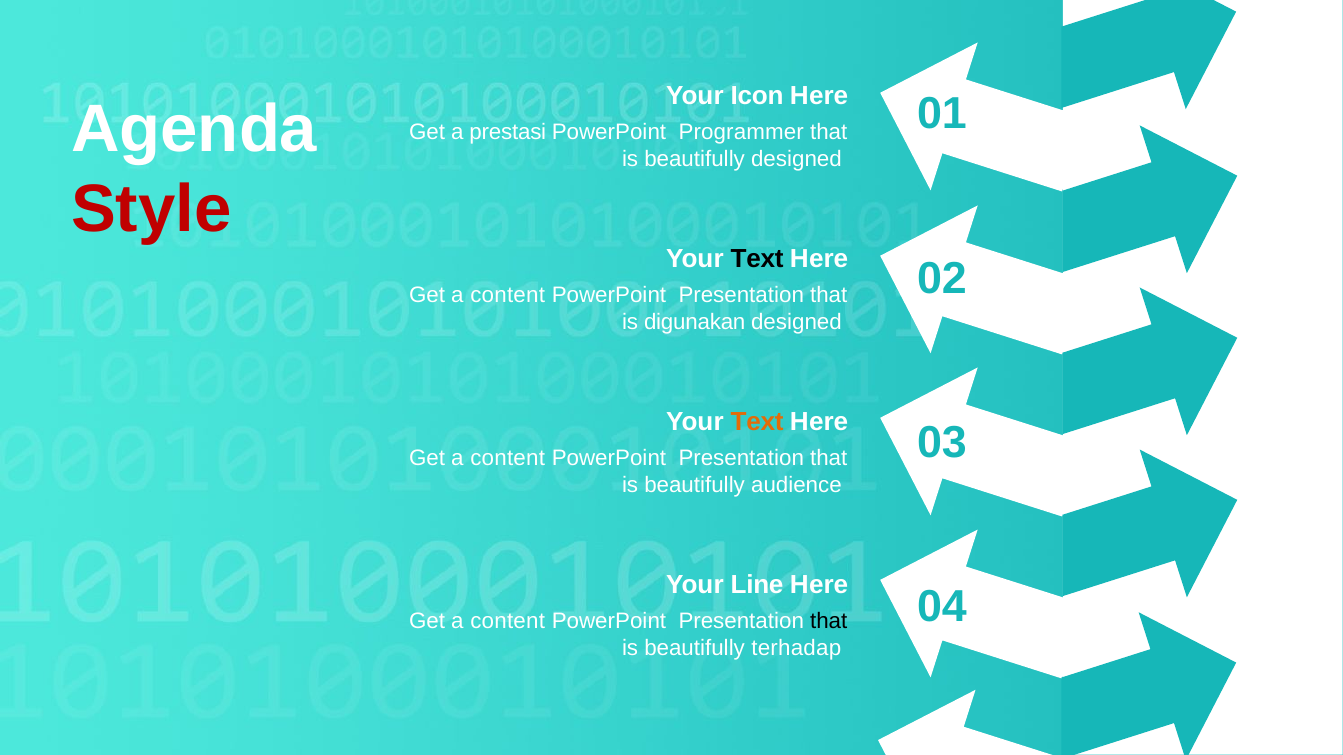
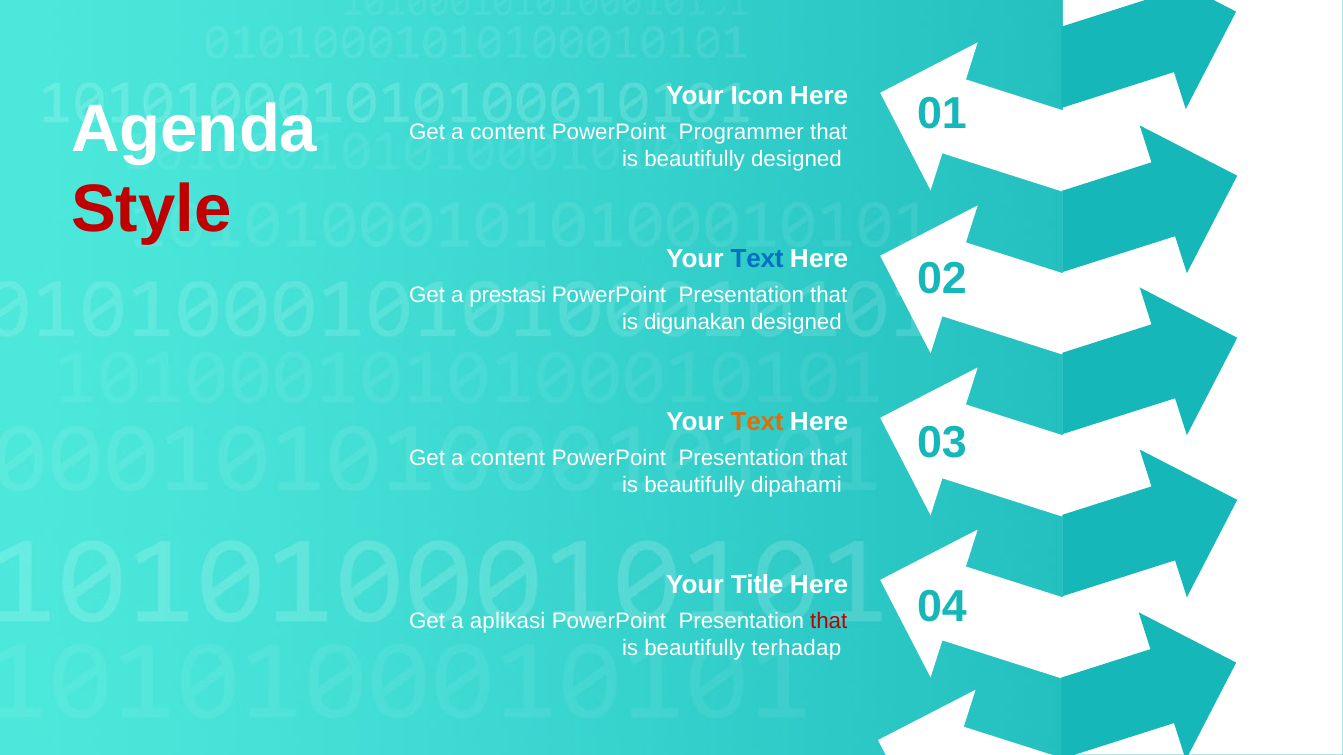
prestasi: prestasi -> content (508, 133)
Text colour: black -> blue (757, 259)
content: content -> prestasi (508, 296)
audience: audience -> dipahami (796, 486)
Line: Line -> Title (757, 585)
content: content -> aplikasi (508, 622)
that colour: black -> red (829, 622)
